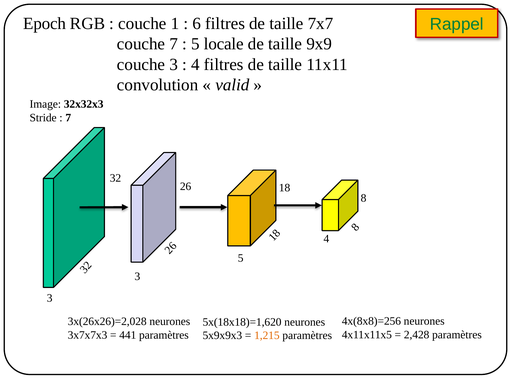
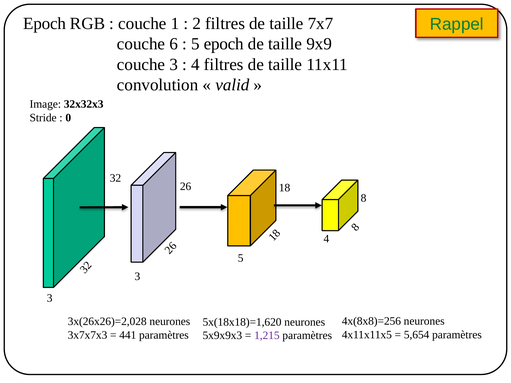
6: 6 -> 2 (197, 24)
couche 7: 7 -> 6 (174, 44)
5 locale: locale -> epoch (224, 44)
7: 7 -> 0 (68, 118)
2,428: 2,428 -> 5,654 (417, 335)
1,215 colour: orange -> purple (267, 336)
